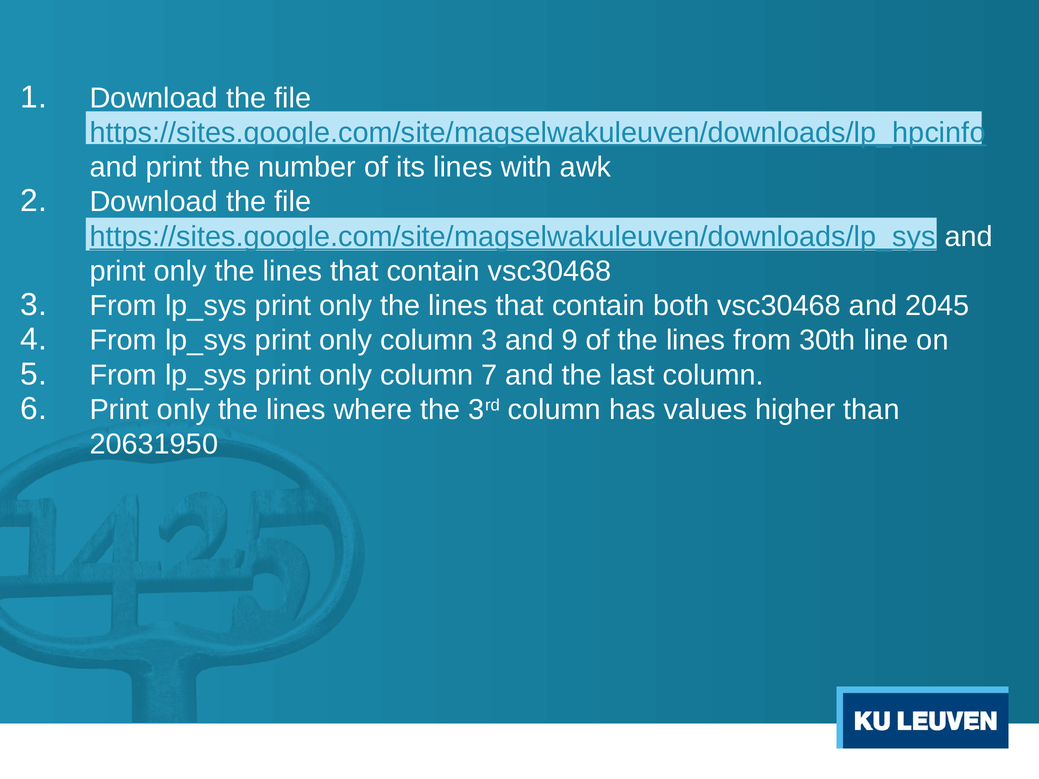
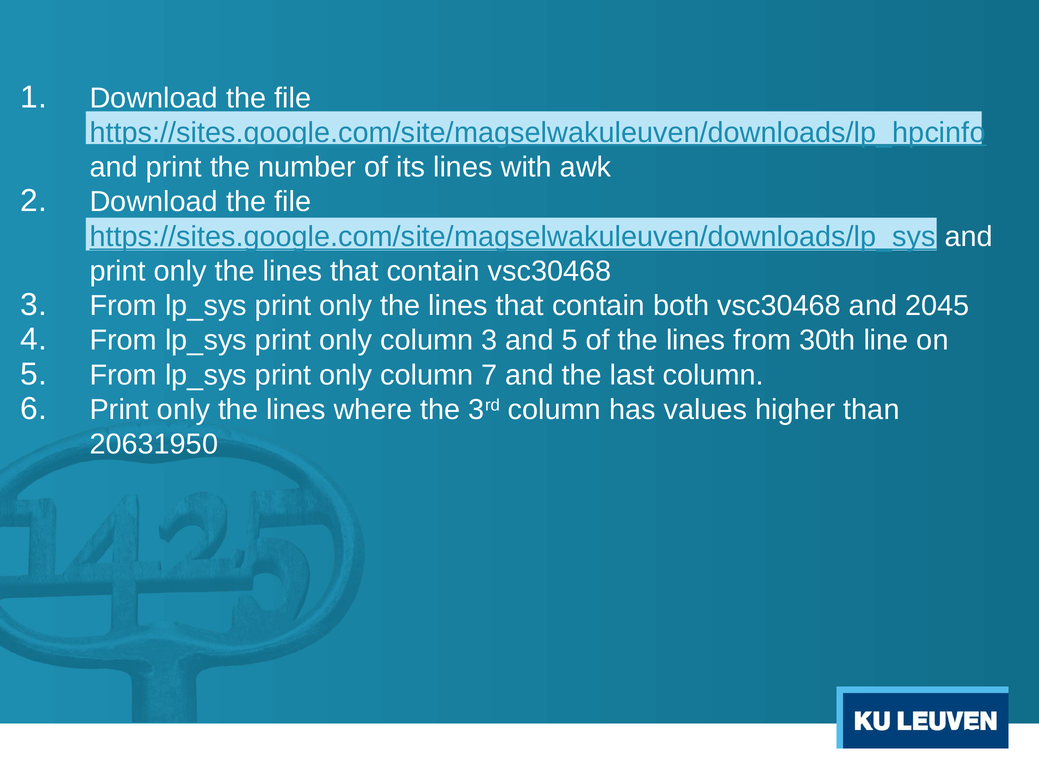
and 9: 9 -> 5 (570, 341)
